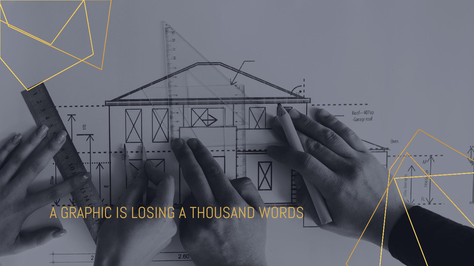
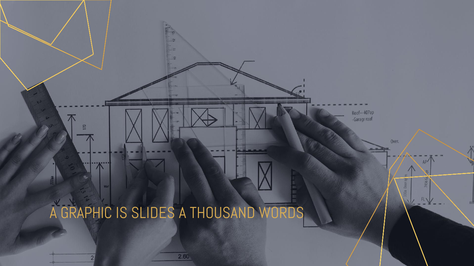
LOSING: LOSING -> SLIDES (153, 213)
